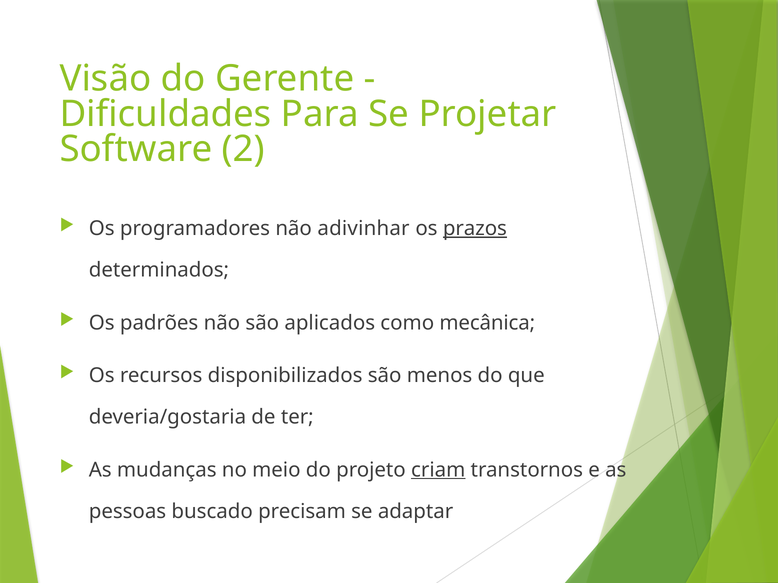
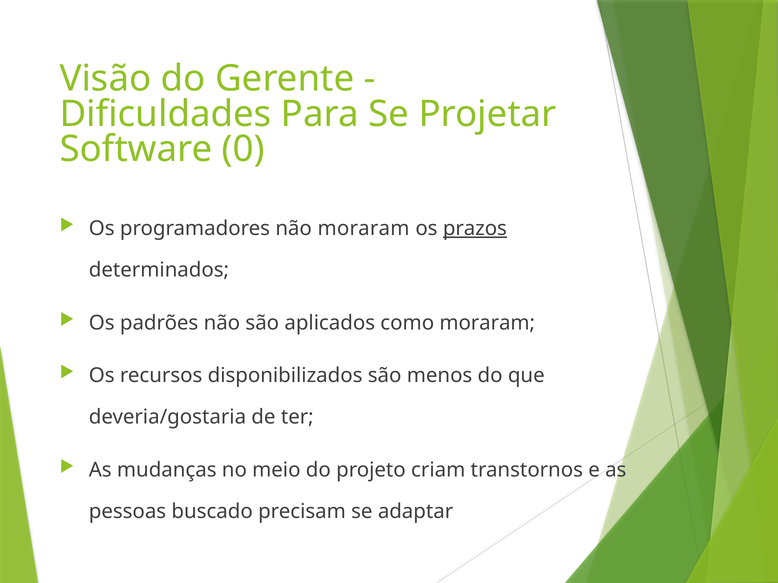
2: 2 -> 0 (243, 149)
não adivinhar: adivinhar -> moraram (364, 229)
como mecânica: mecânica -> moraram (487, 323)
criam underline: present -> none (438, 470)
